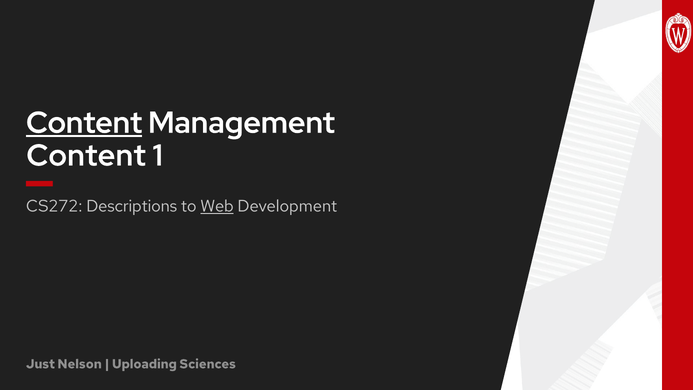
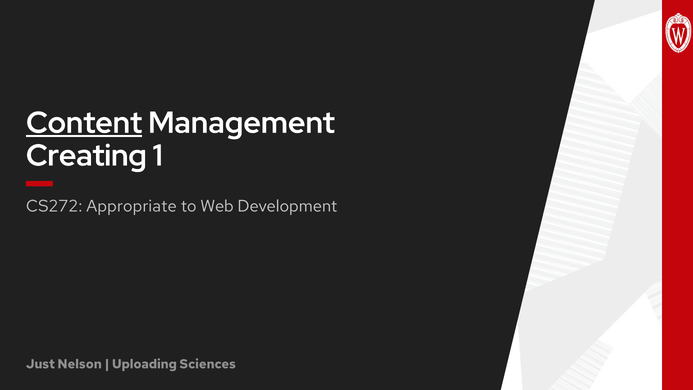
Content: Content -> Creating (86, 156)
Descriptions: Descriptions -> Appropriate (132, 206)
Web underline: present -> none (217, 206)
